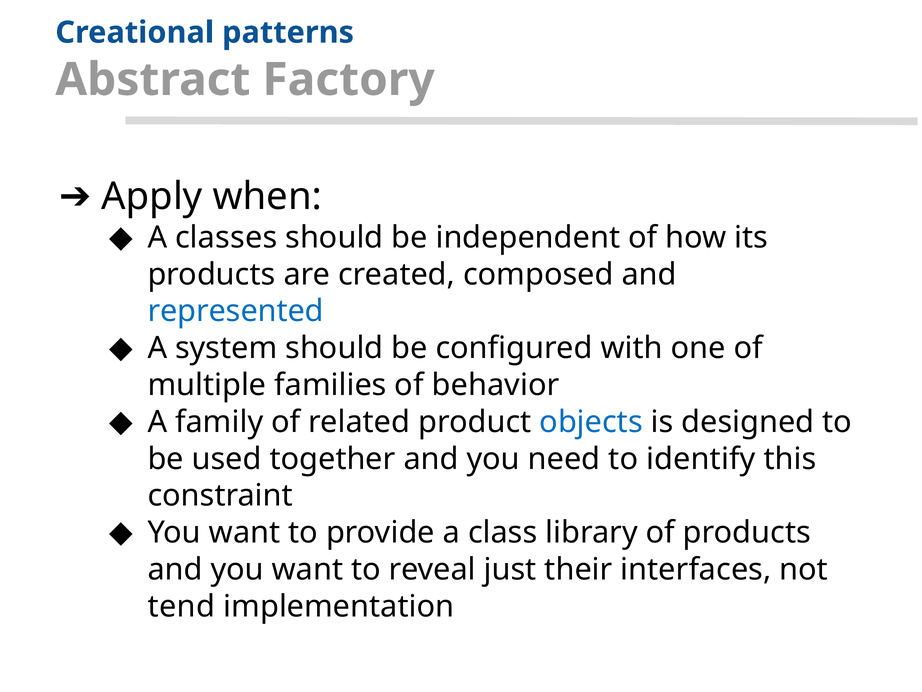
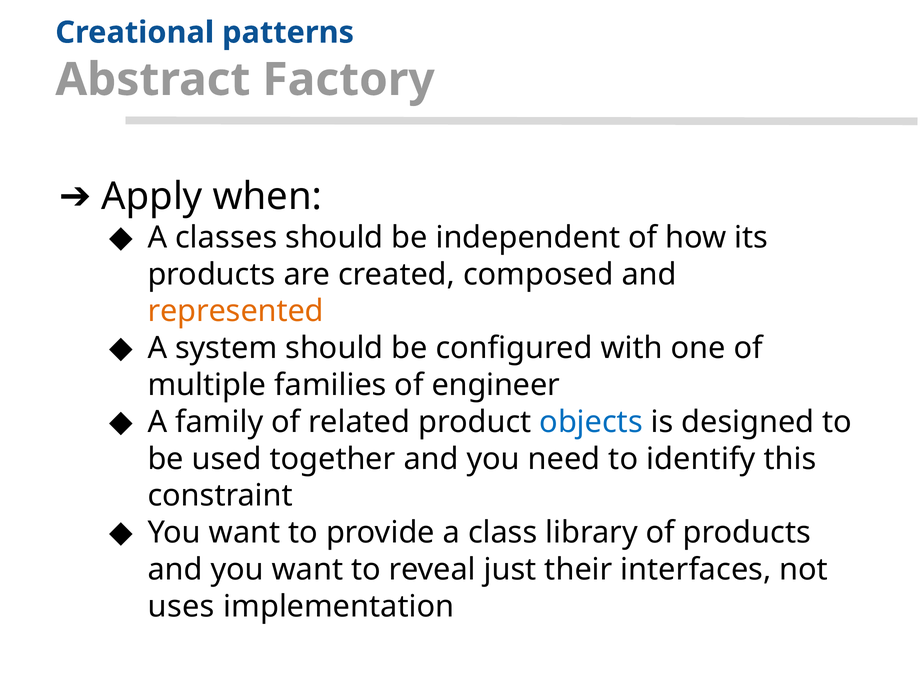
represented colour: blue -> orange (236, 311)
behavior: behavior -> engineer (496, 385)
tend: tend -> uses (181, 606)
